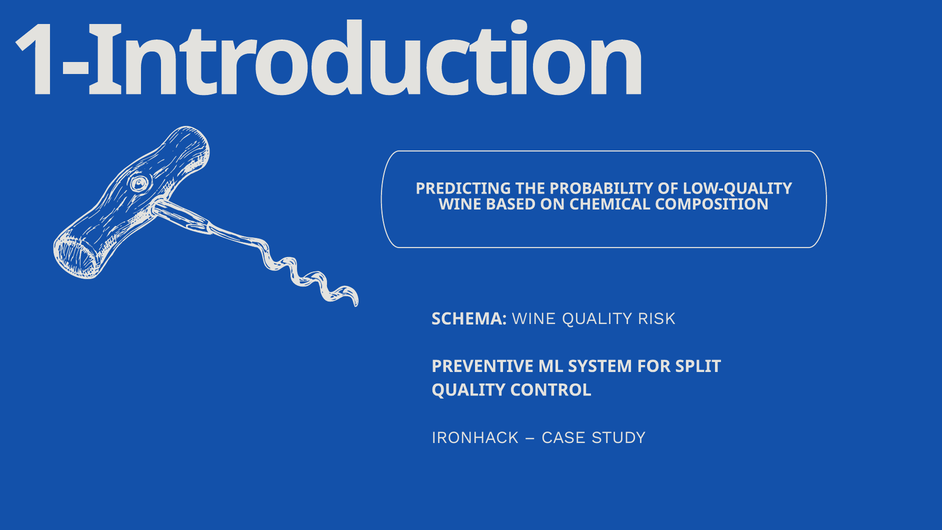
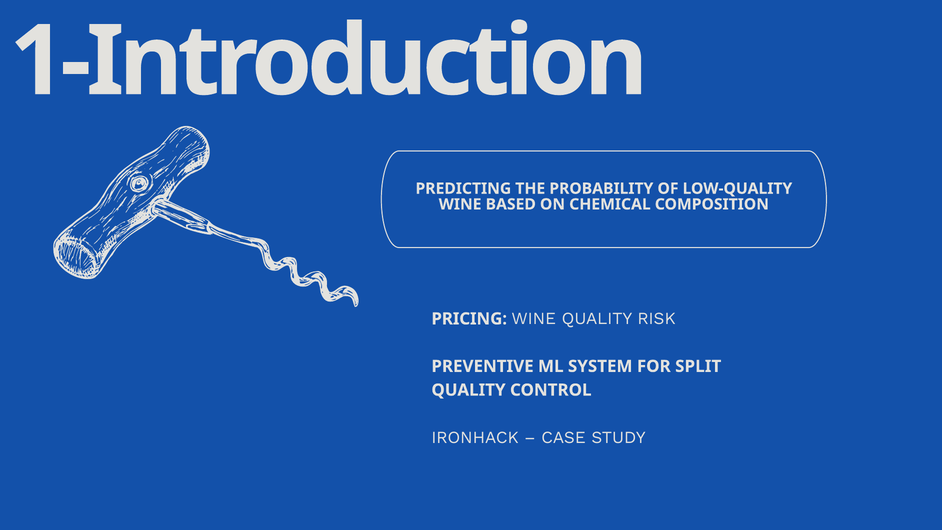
SCHEMA: SCHEMA -> PRICING (469, 319)
